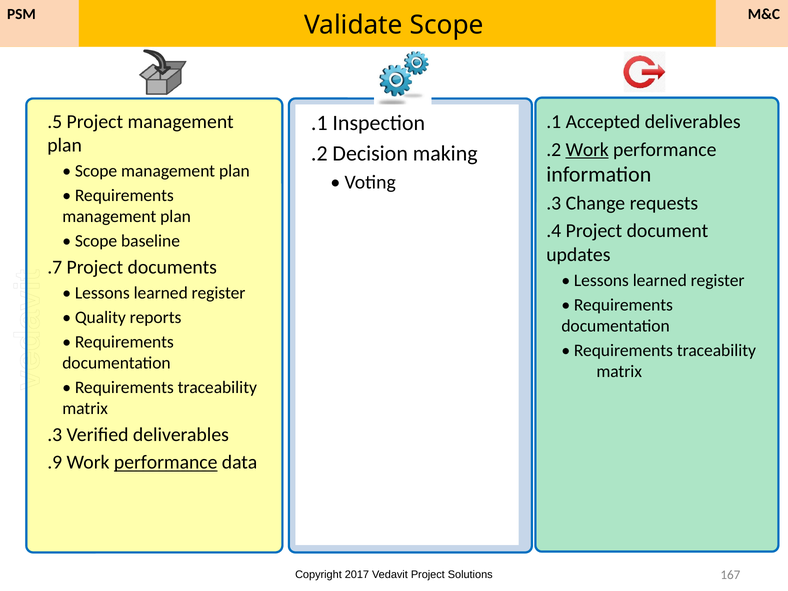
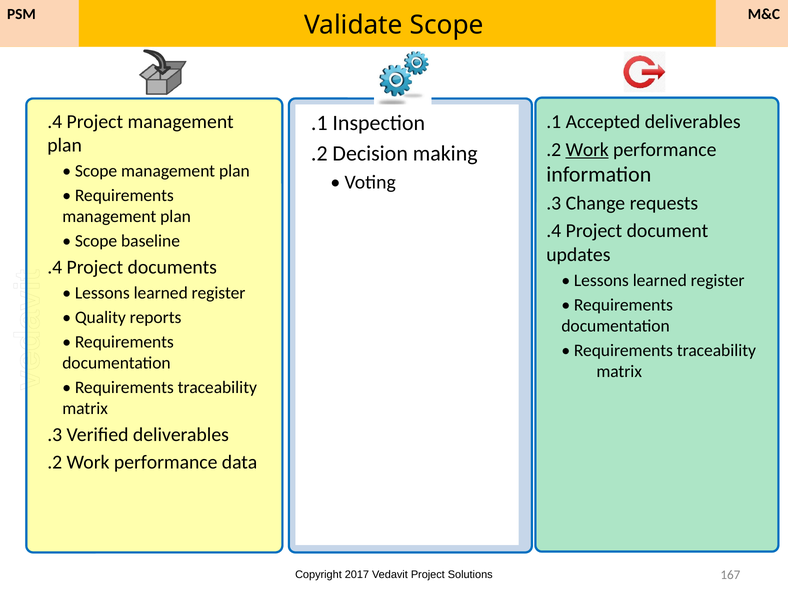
.5: .5 -> .4 (55, 122)
.7: .7 -> .4 (55, 267)
.9: .9 -> .2 (55, 462)
performance underline: present -> none (166, 462)
